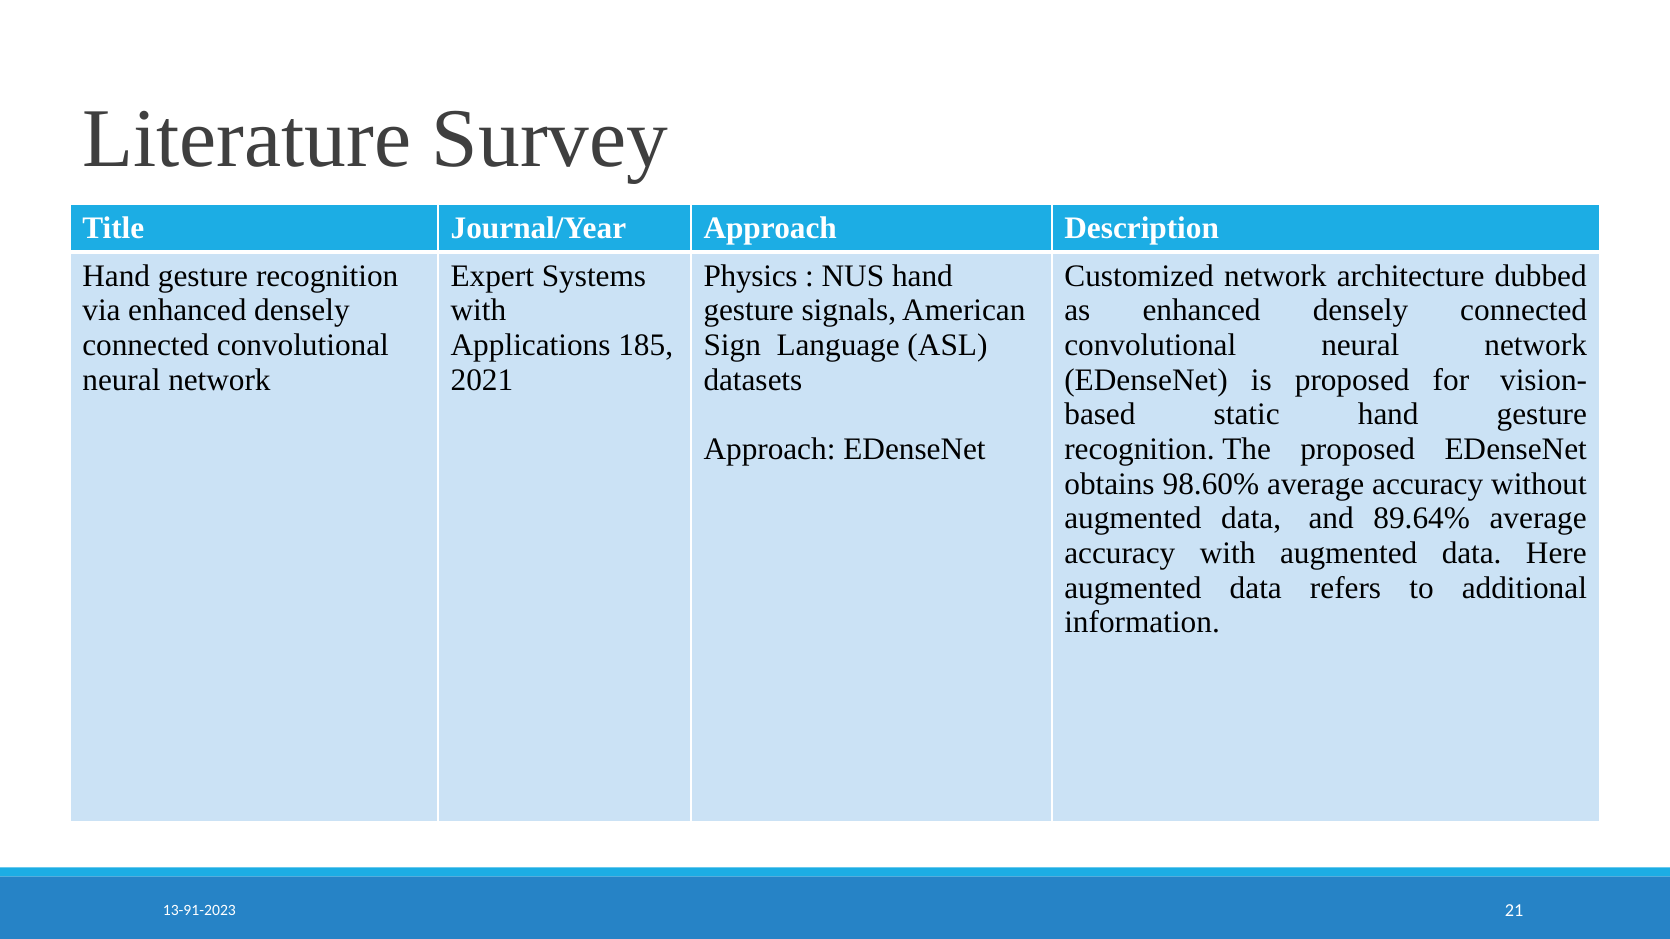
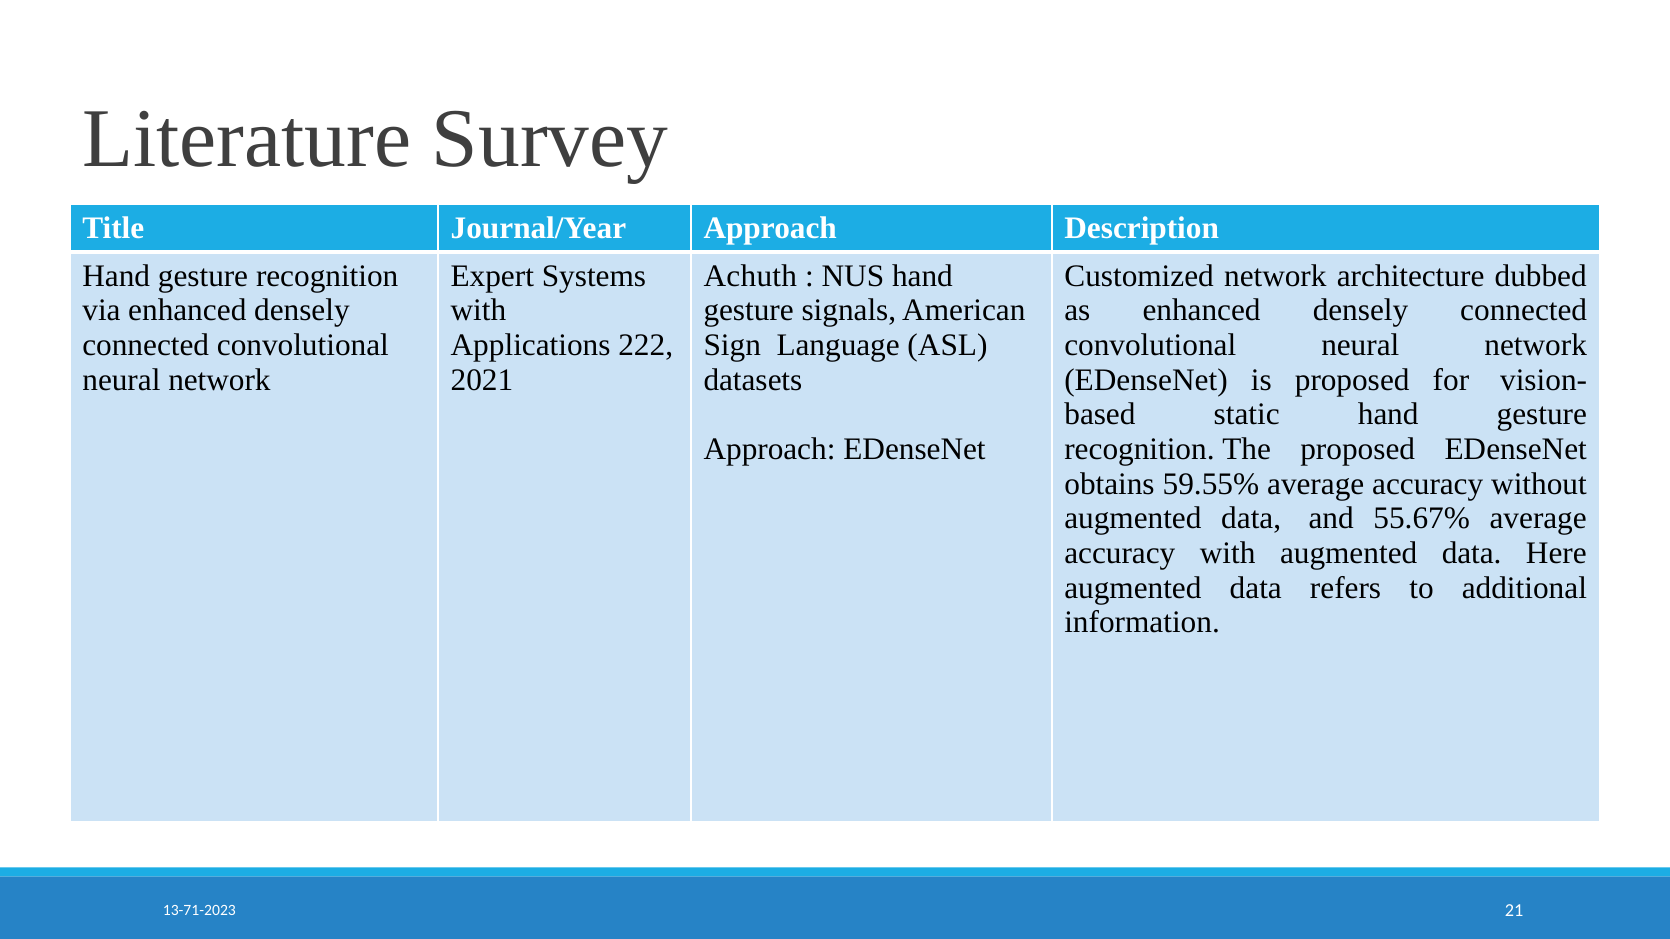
Physics: Physics -> Achuth (750, 276)
185: 185 -> 222 (646, 345)
98.60%: 98.60% -> 59.55% (1211, 484)
89.64%: 89.64% -> 55.67% (1422, 519)
13-91-2023: 13-91-2023 -> 13-71-2023 (199, 911)
